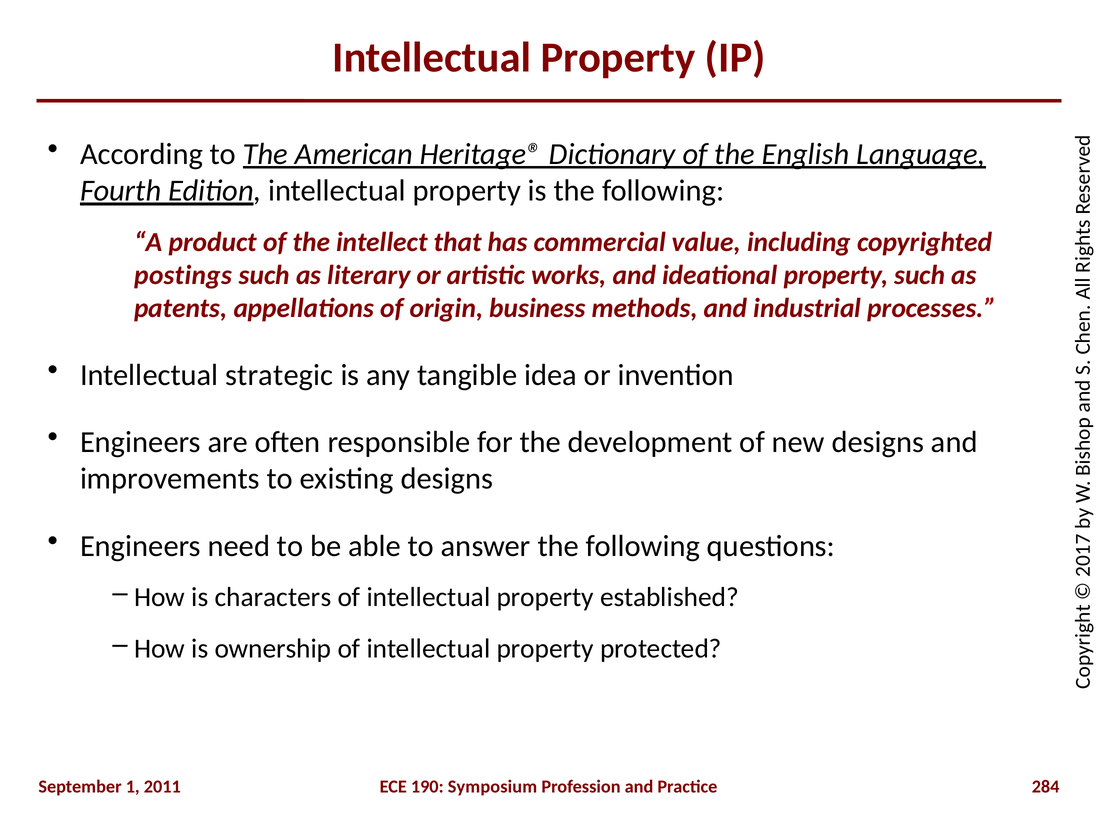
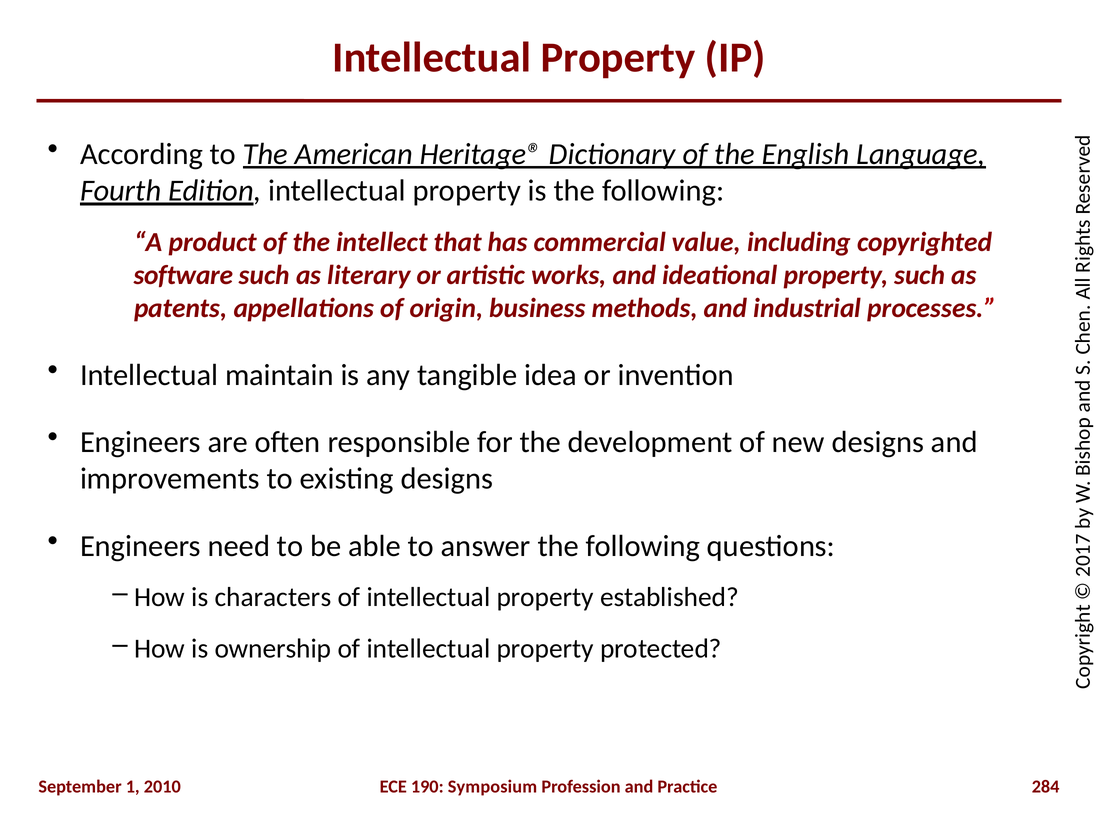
postings: postings -> software (183, 275)
strategic: strategic -> maintain (280, 375)
2011: 2011 -> 2010 (162, 786)
